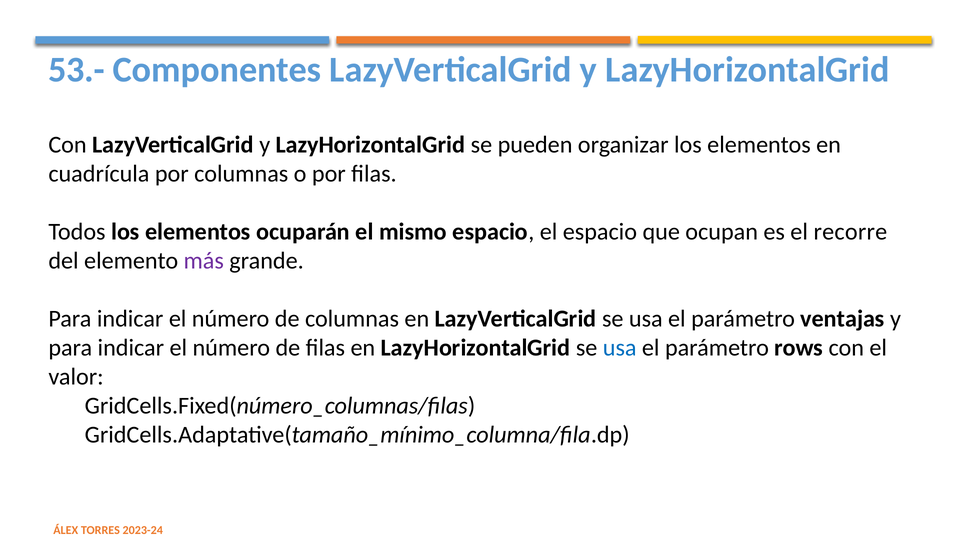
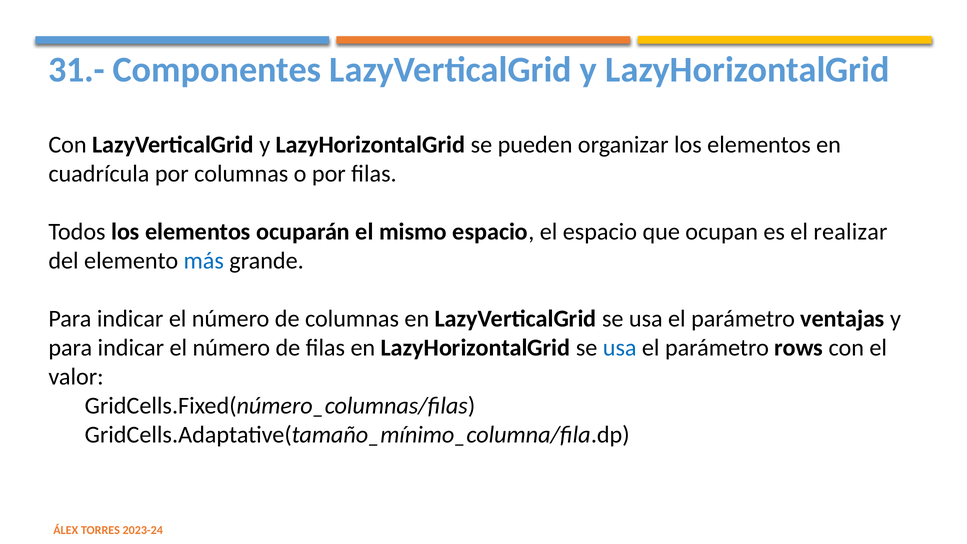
53.-: 53.- -> 31.- (77, 70)
recorre: recorre -> realizar (850, 232)
más colour: purple -> blue (204, 261)
